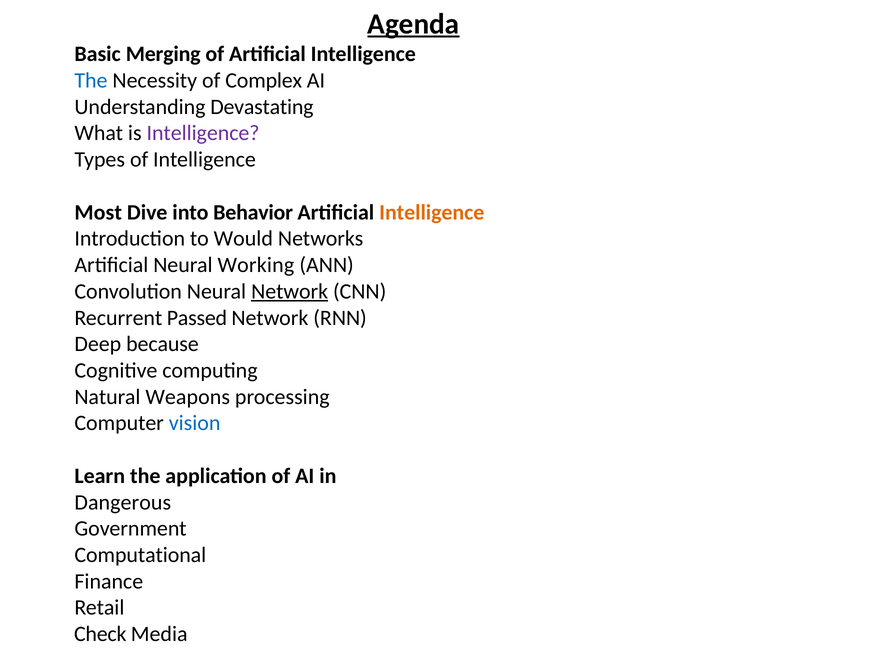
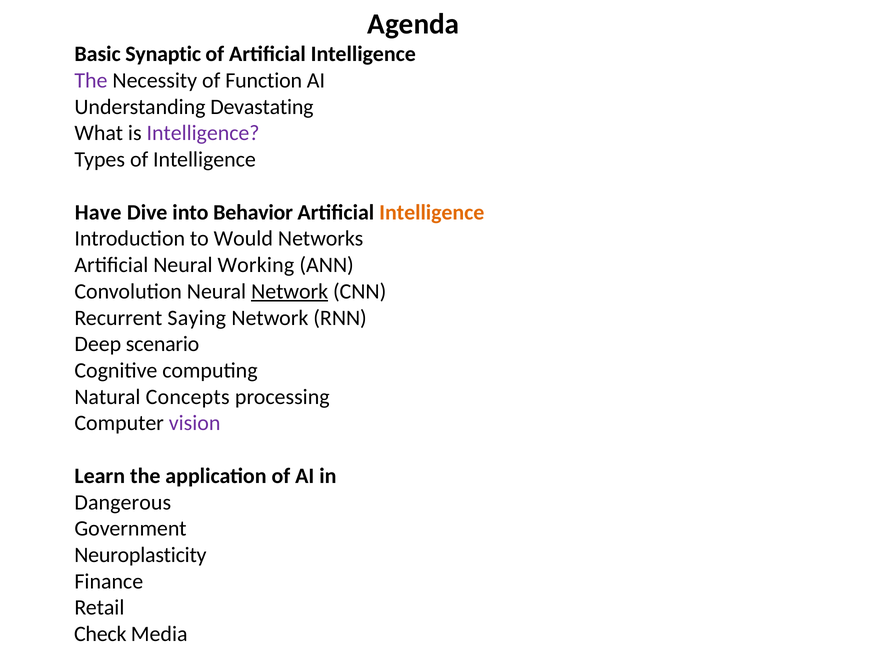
Agenda underline: present -> none (413, 24)
Merging: Merging -> Synaptic (163, 54)
The colour: blue -> purple (91, 80)
Complex: Complex -> Function (264, 80)
Most: Most -> Have (98, 212)
Passed: Passed -> Saying (197, 318)
because: because -> scenario (163, 344)
Weapons: Weapons -> Concepts (188, 397)
vision colour: blue -> purple (195, 423)
Computational: Computational -> Neuroplasticity (140, 555)
